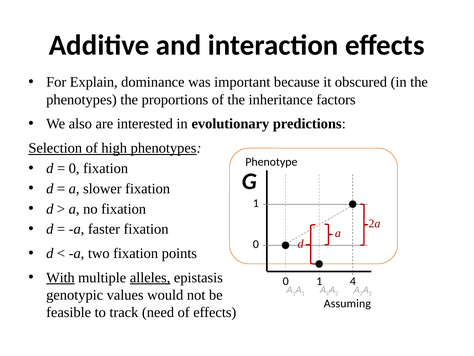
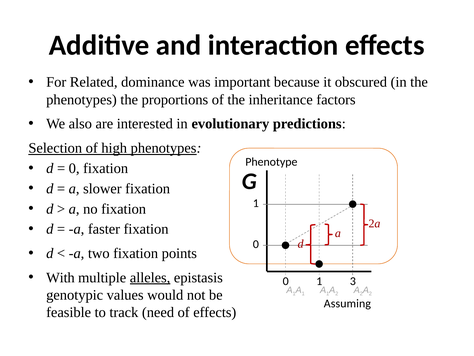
Explain: Explain -> Related (94, 82)
With underline: present -> none (60, 277)
4: 4 -> 3 (353, 281)
